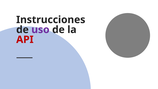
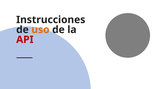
uso colour: purple -> orange (40, 30)
